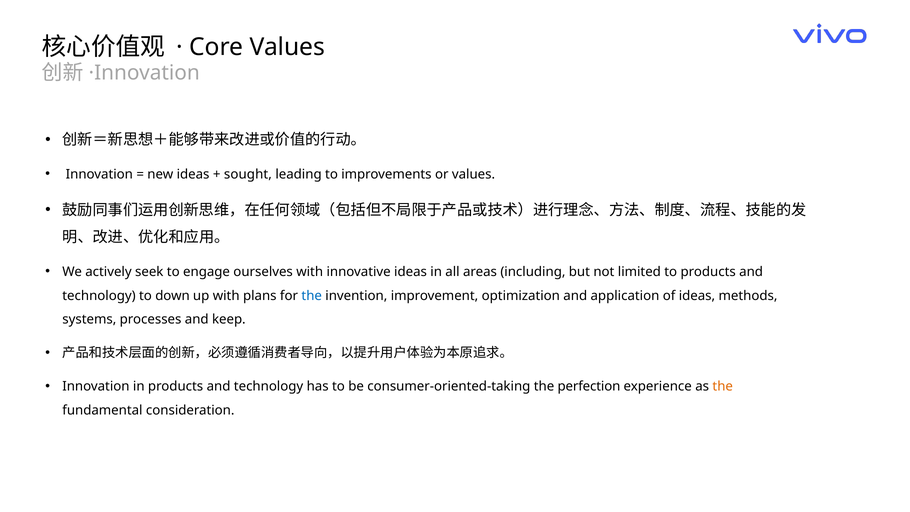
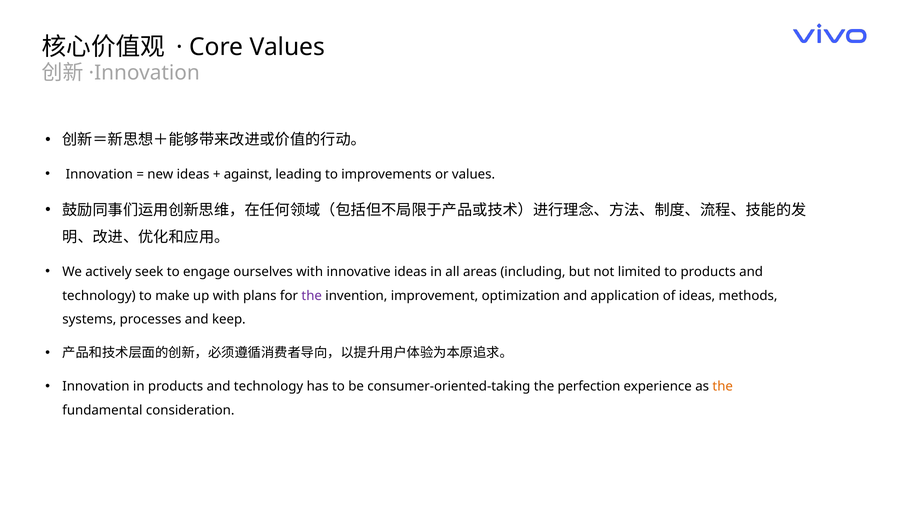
sought: sought -> against (248, 174)
down: down -> make (172, 296)
the colour: blue -> purple (312, 296)
